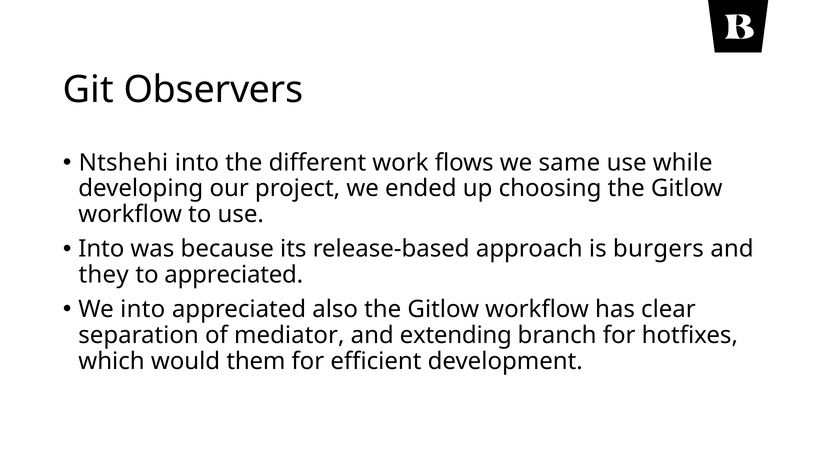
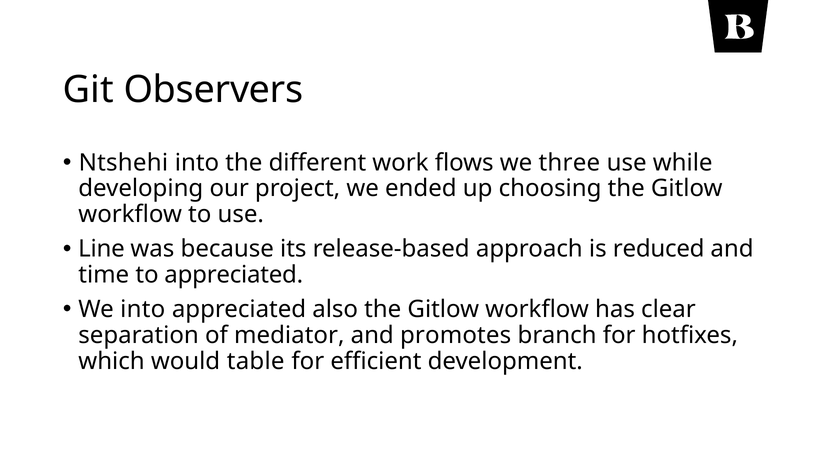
same: same -> three (569, 163)
Into: Into -> Line (101, 249)
burgers: burgers -> reduced (659, 249)
they: they -> time (104, 275)
extending: extending -> promotes (456, 335)
them: them -> table (256, 361)
